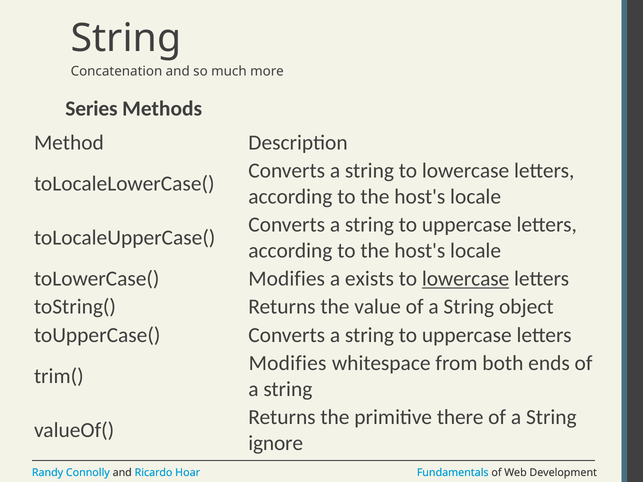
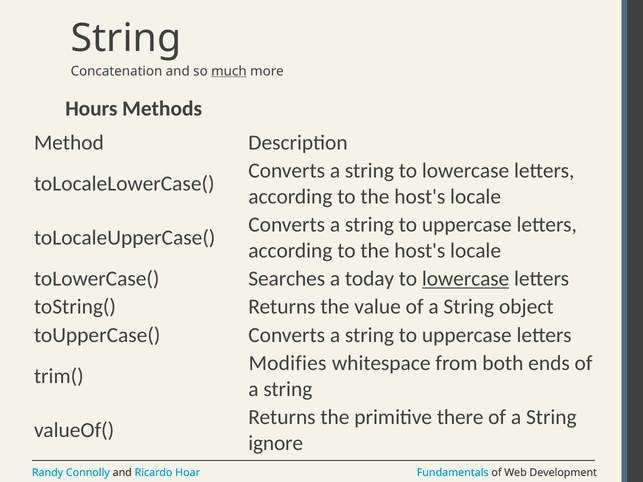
much underline: none -> present (229, 71)
Series: Series -> Hours (91, 109)
toLowerCase( Modifies: Modifies -> Searches (287, 279)
exists: exists -> today (370, 279)
